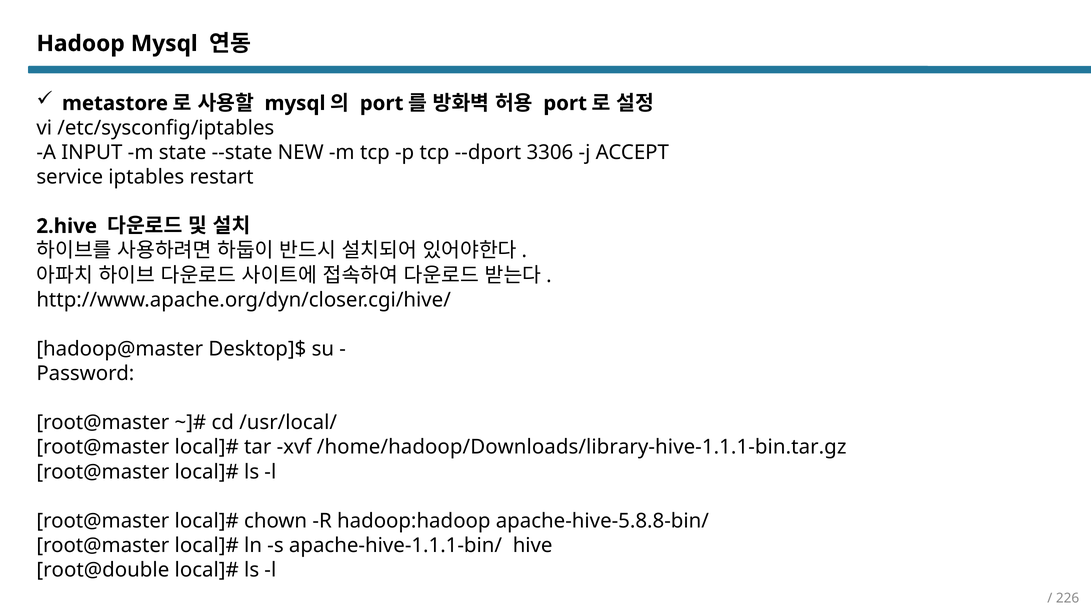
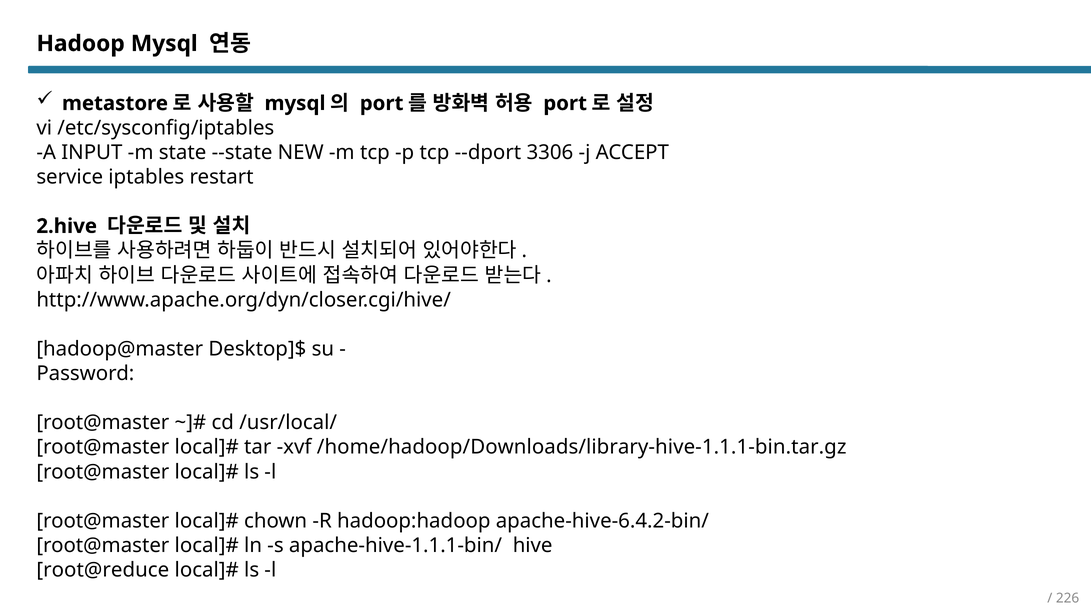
apache-hive-5.8.8-bin/: apache-hive-5.8.8-bin/ -> apache-hive-6.4.2-bin/ (602, 521)
root@double: root@double -> root@reduce (103, 570)
